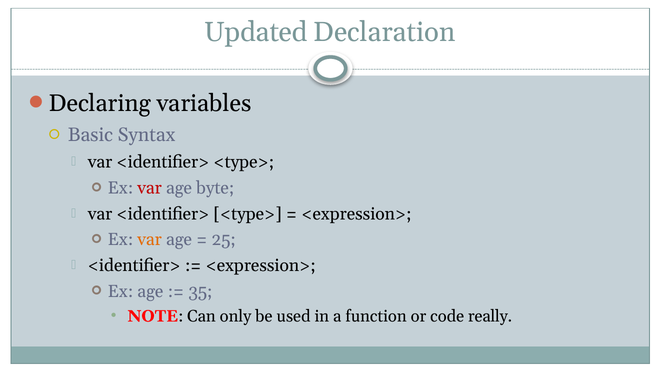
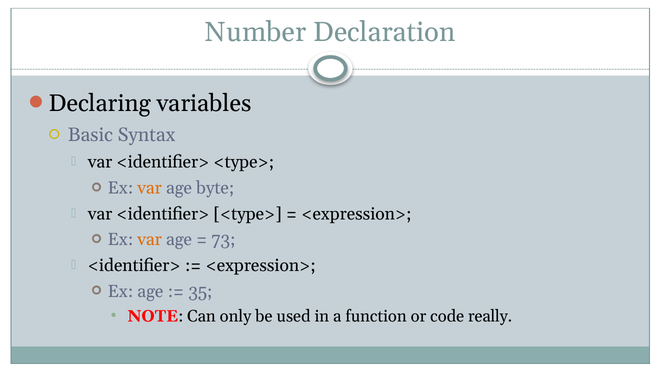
Updated: Updated -> Number (256, 32)
var colour: red -> orange (150, 188)
25: 25 -> 73 (224, 239)
